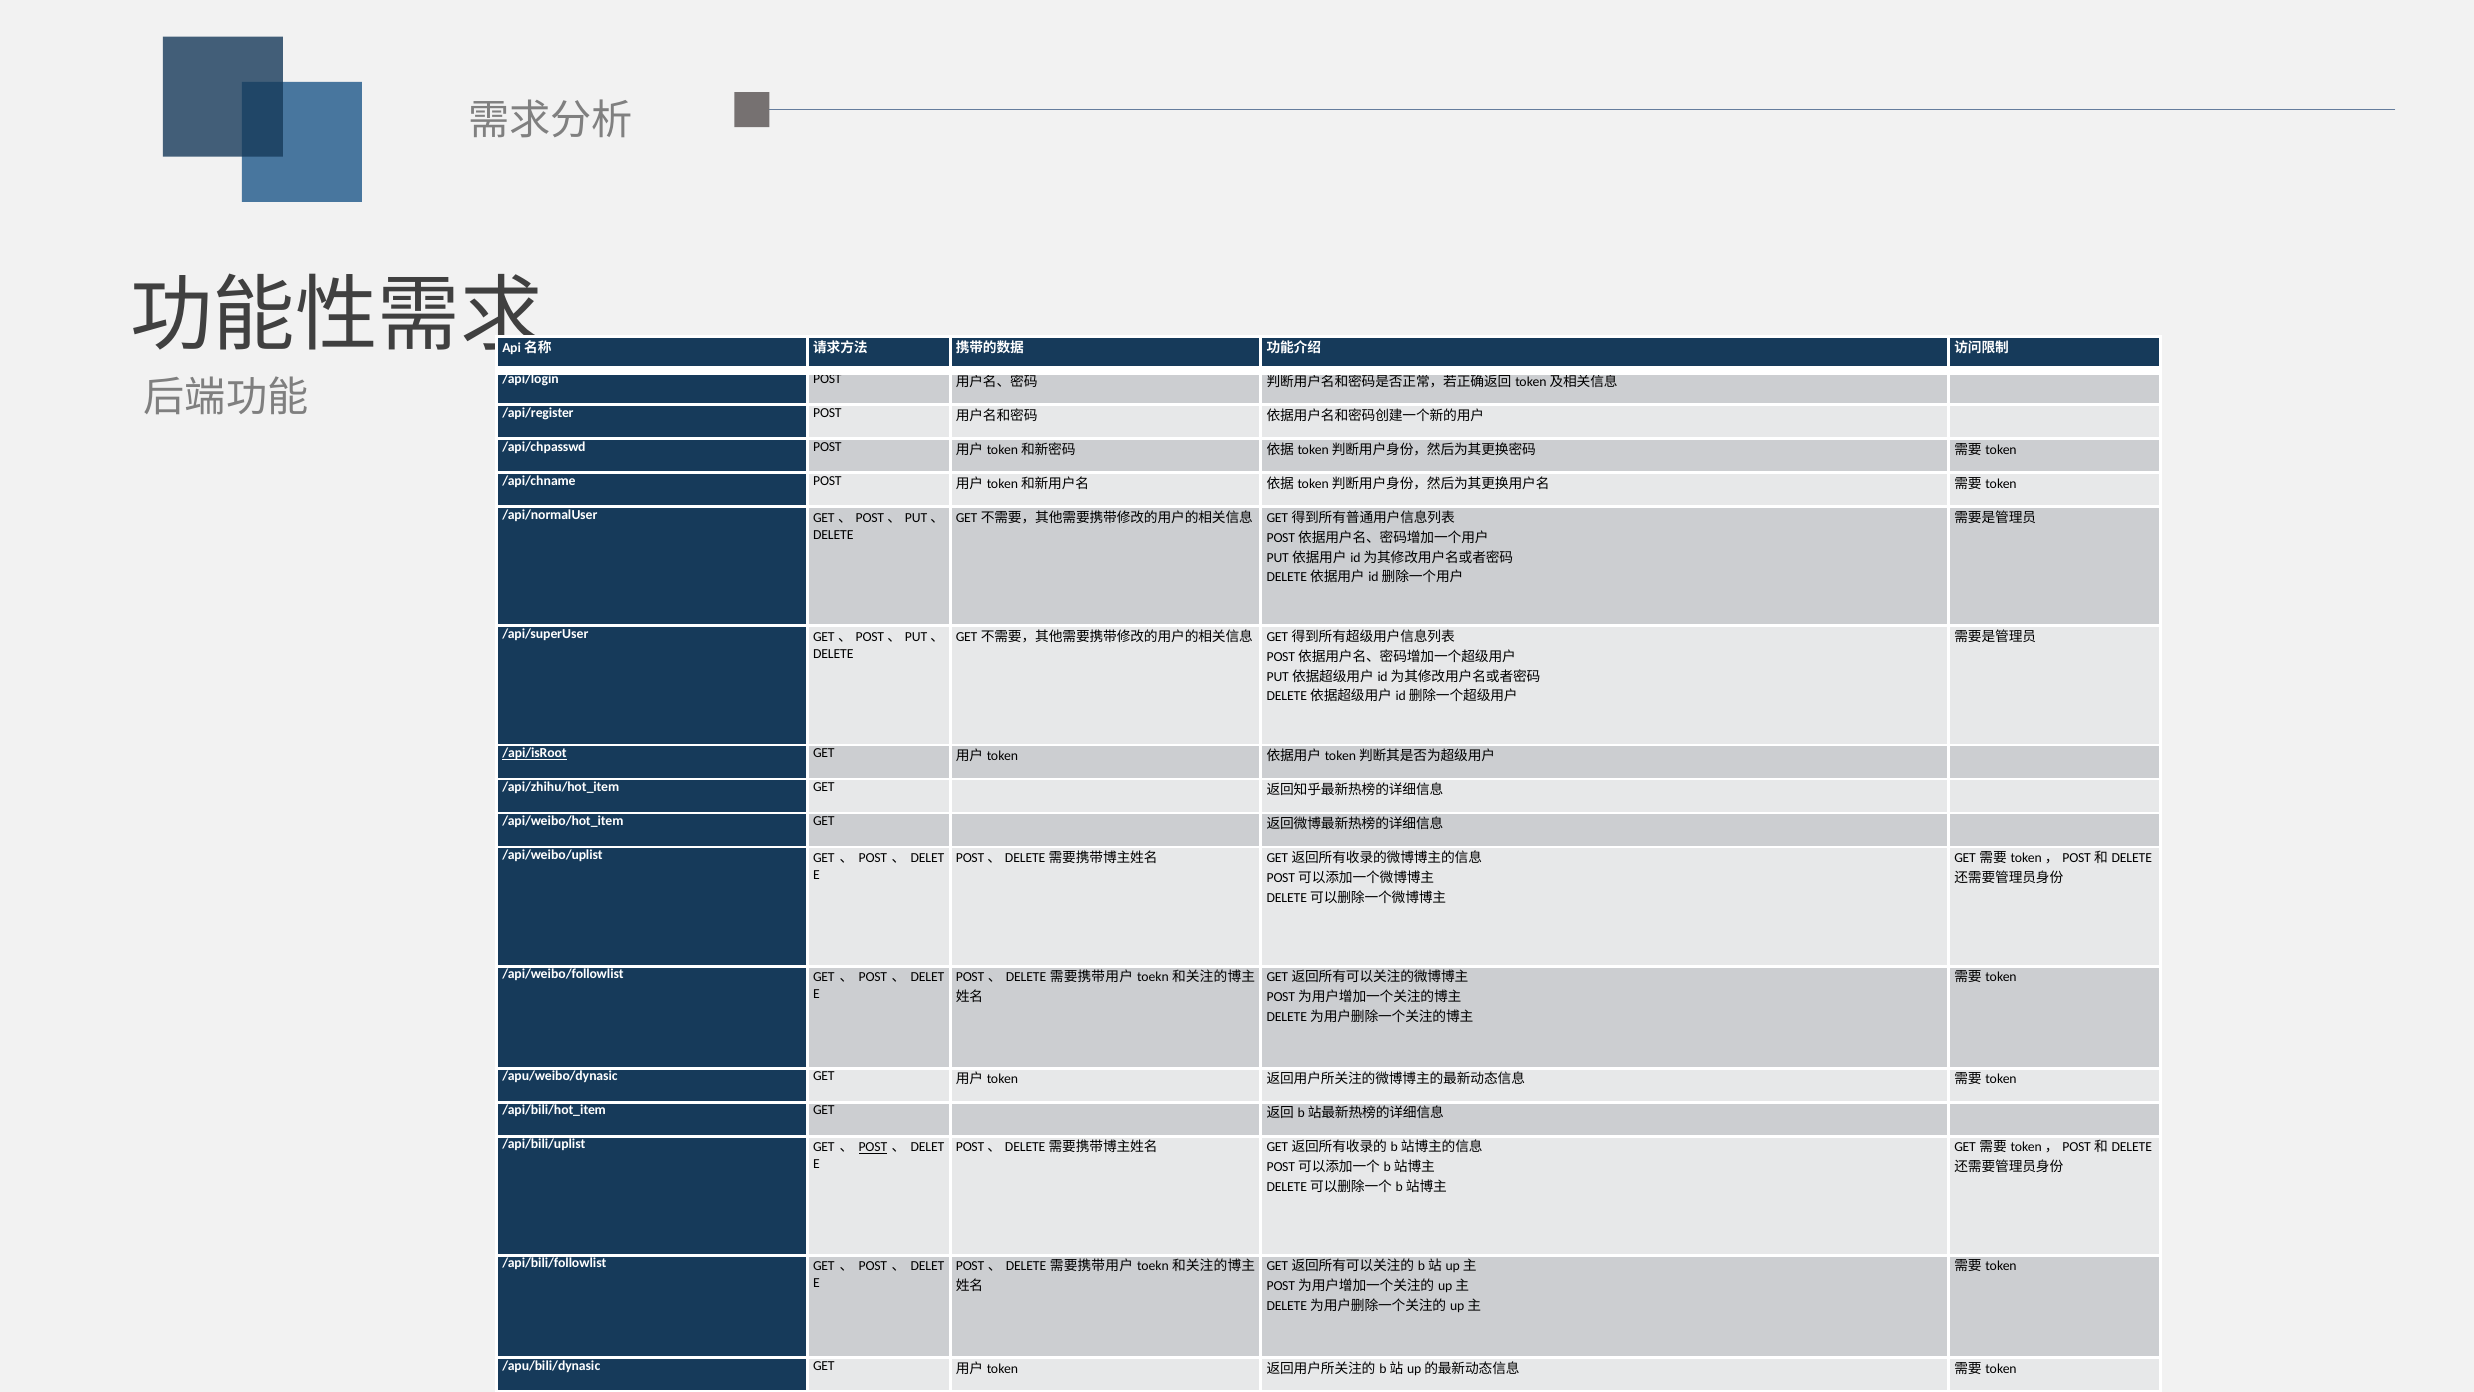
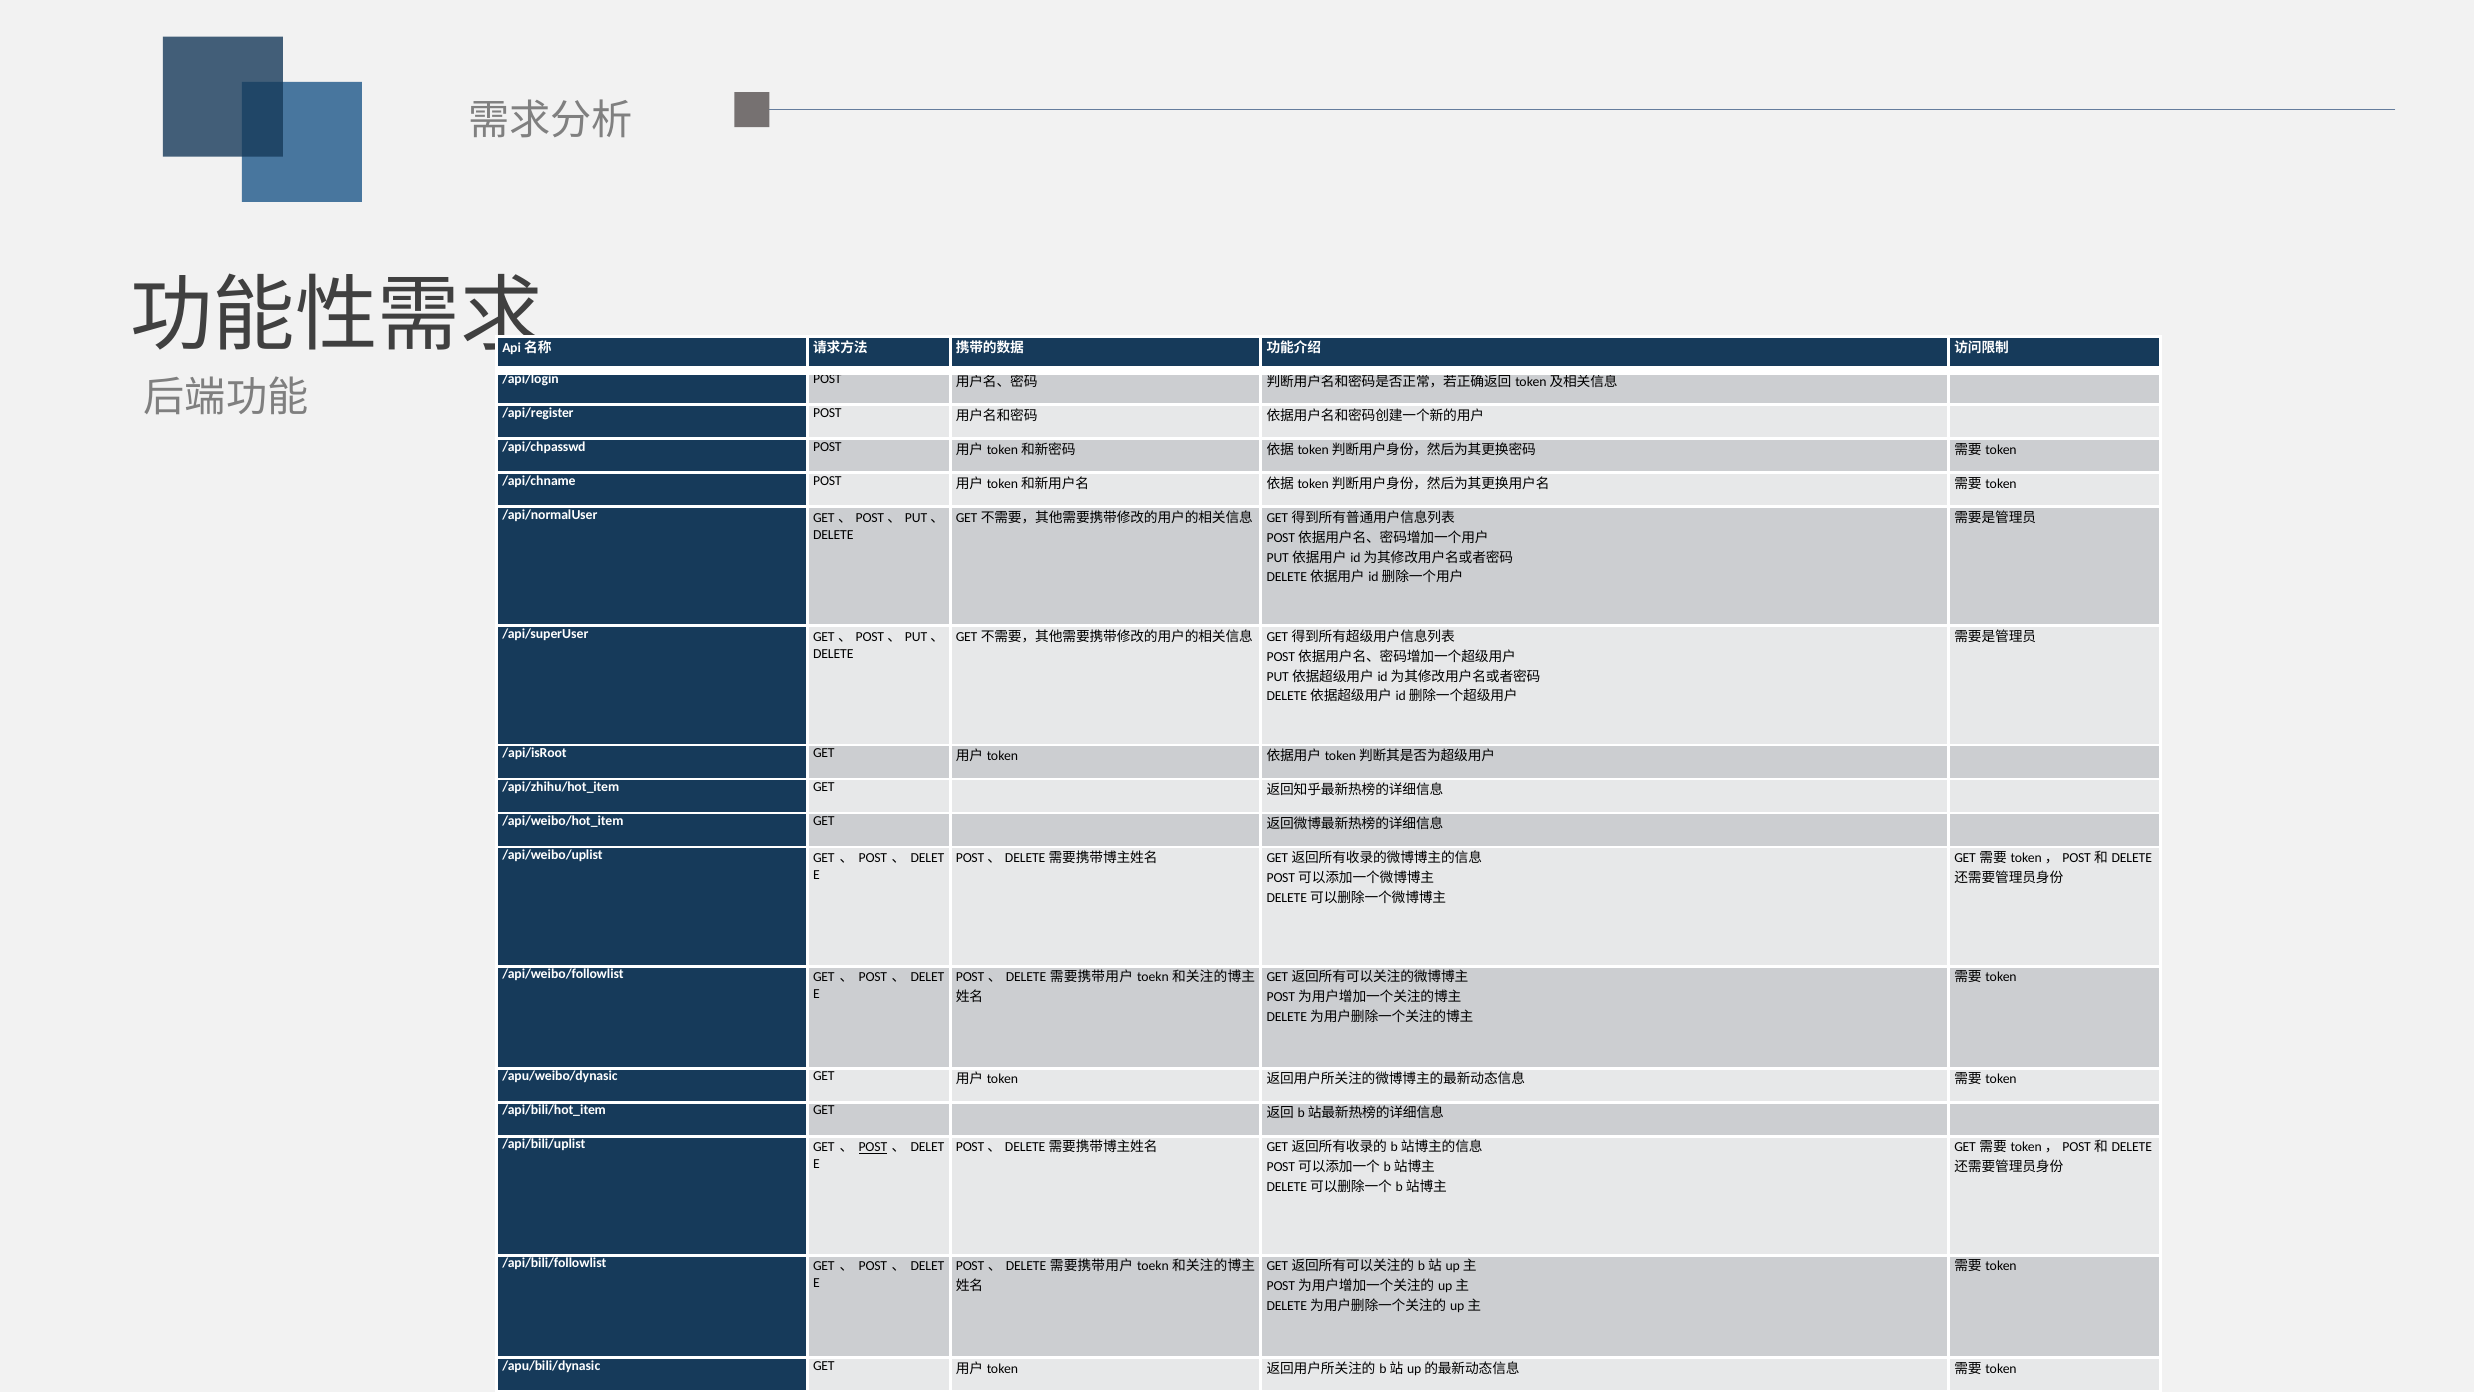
/api/isRoot underline: present -> none (535, 753)
